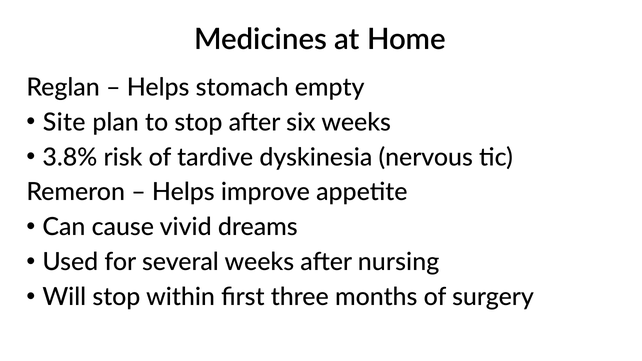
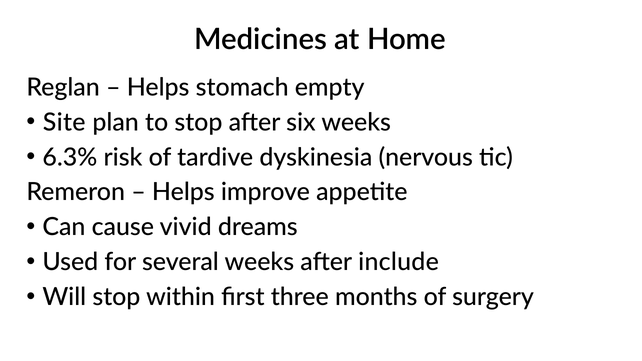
3.8%: 3.8% -> 6.3% (70, 157)
nursing: nursing -> include (399, 262)
